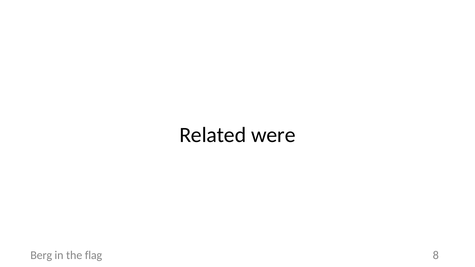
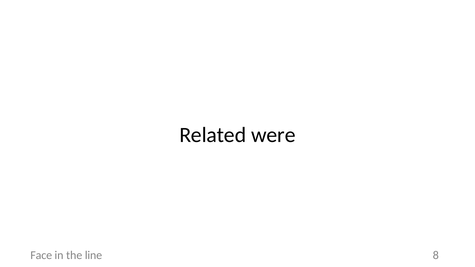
Berg: Berg -> Face (41, 256)
flag: flag -> line (93, 256)
